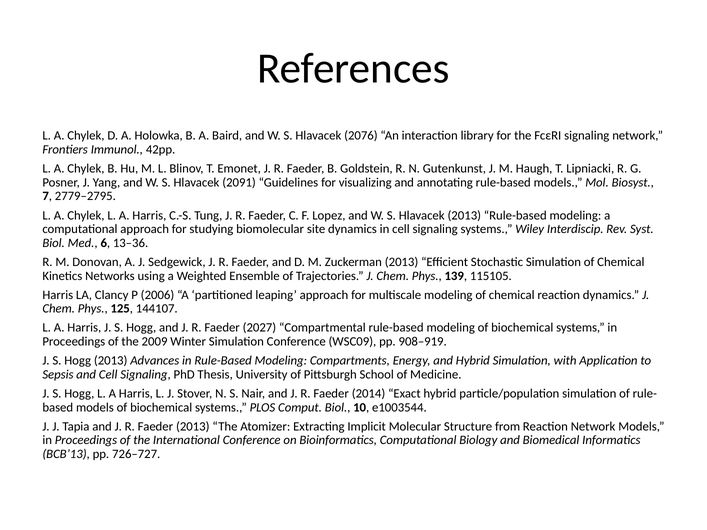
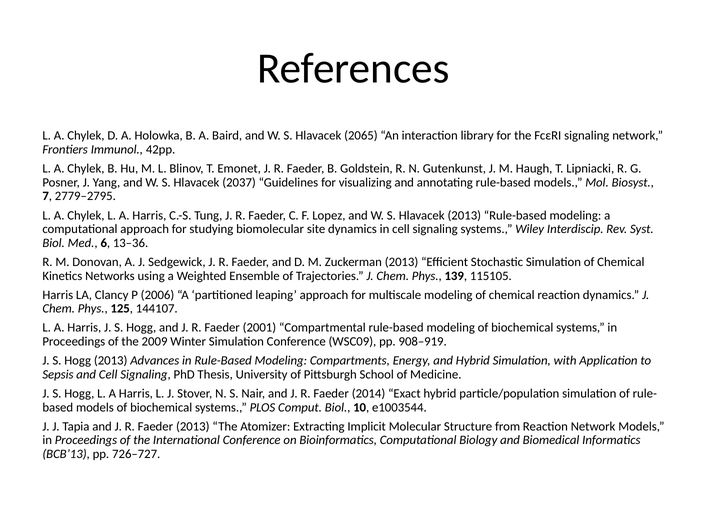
2076: 2076 -> 2065 (361, 136)
2091: 2091 -> 2037 (239, 183)
2027: 2027 -> 2001 (259, 328)
